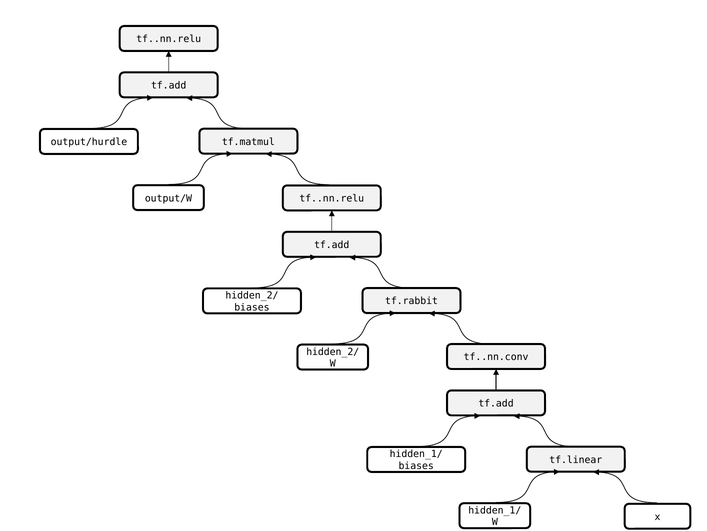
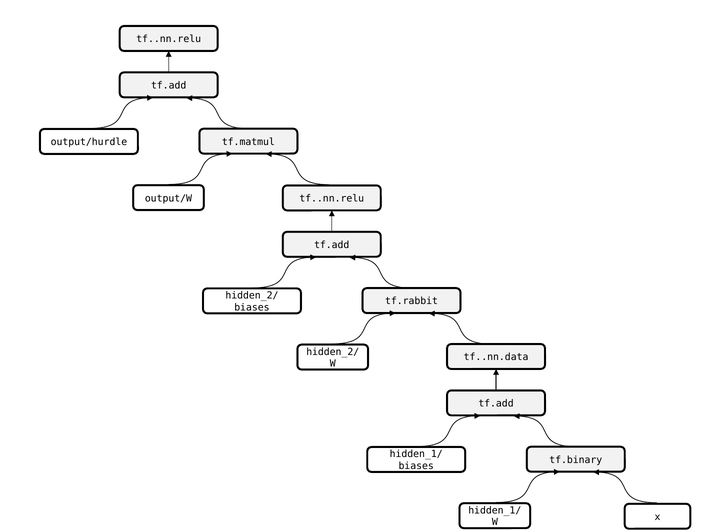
tf..nn.conv: tf..nn.conv -> tf..nn.data (496, 357)
tf.linear: tf.linear -> tf.binary (576, 459)
